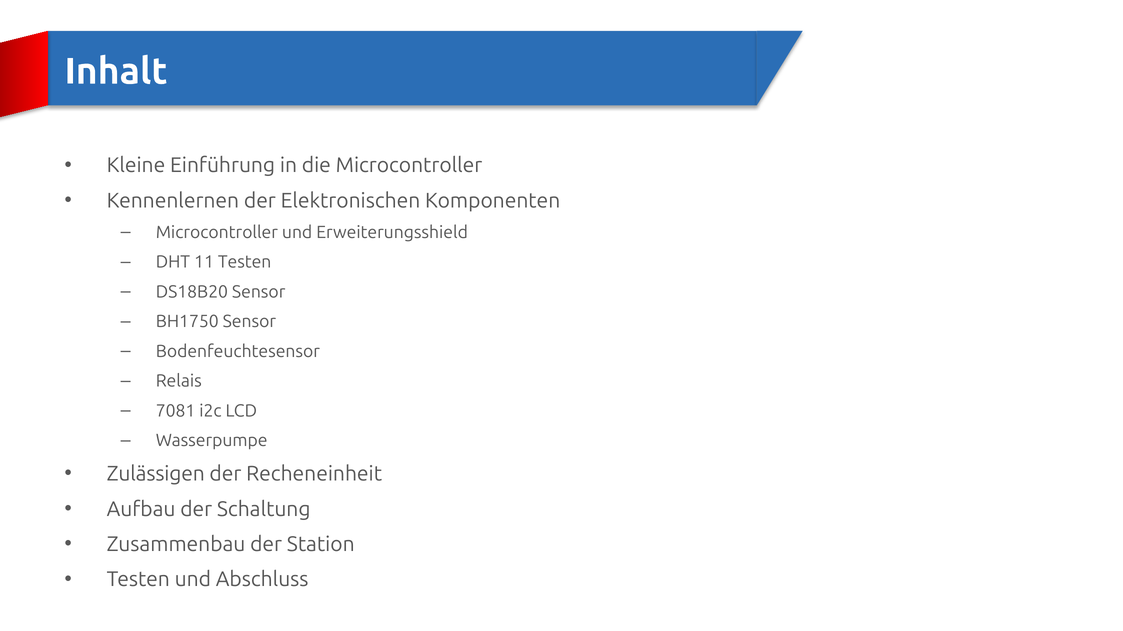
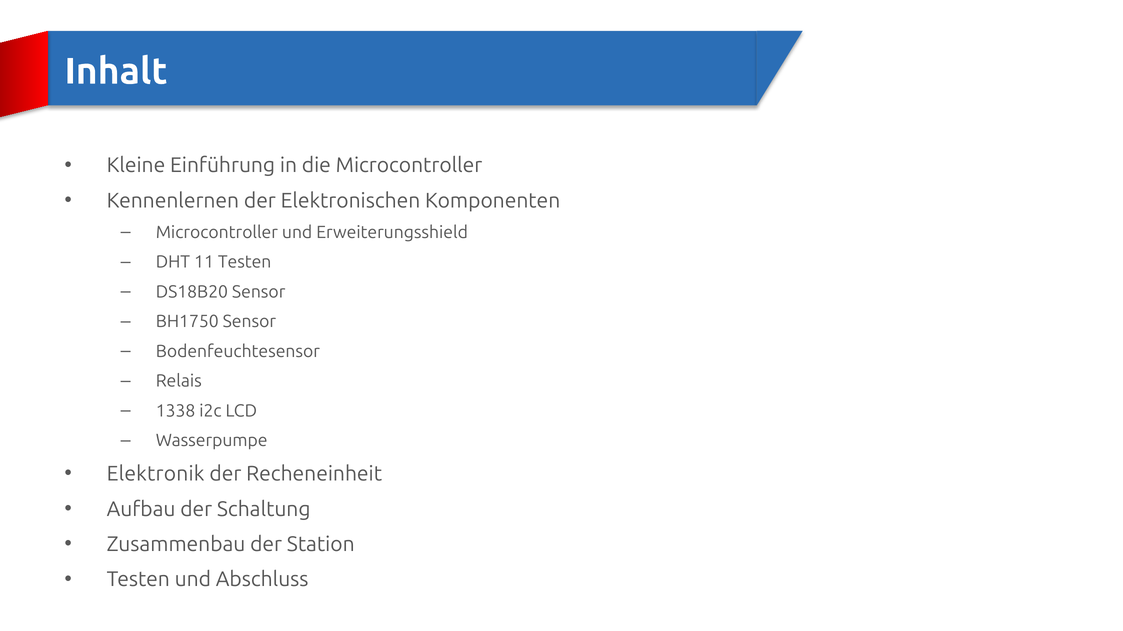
7081: 7081 -> 1338 (176, 411)
Zulässigen: Zulässigen -> Elektronik (156, 474)
